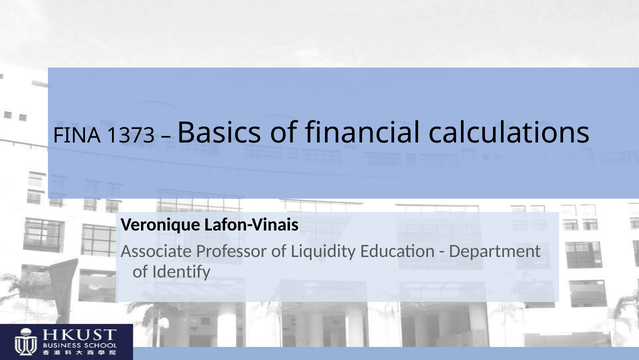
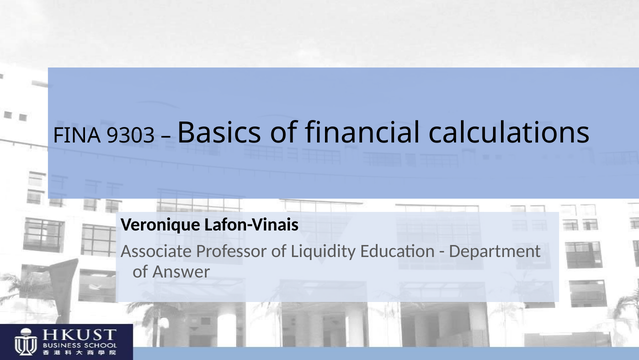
1373: 1373 -> 9303 (131, 135)
Identify: Identify -> Answer (181, 271)
